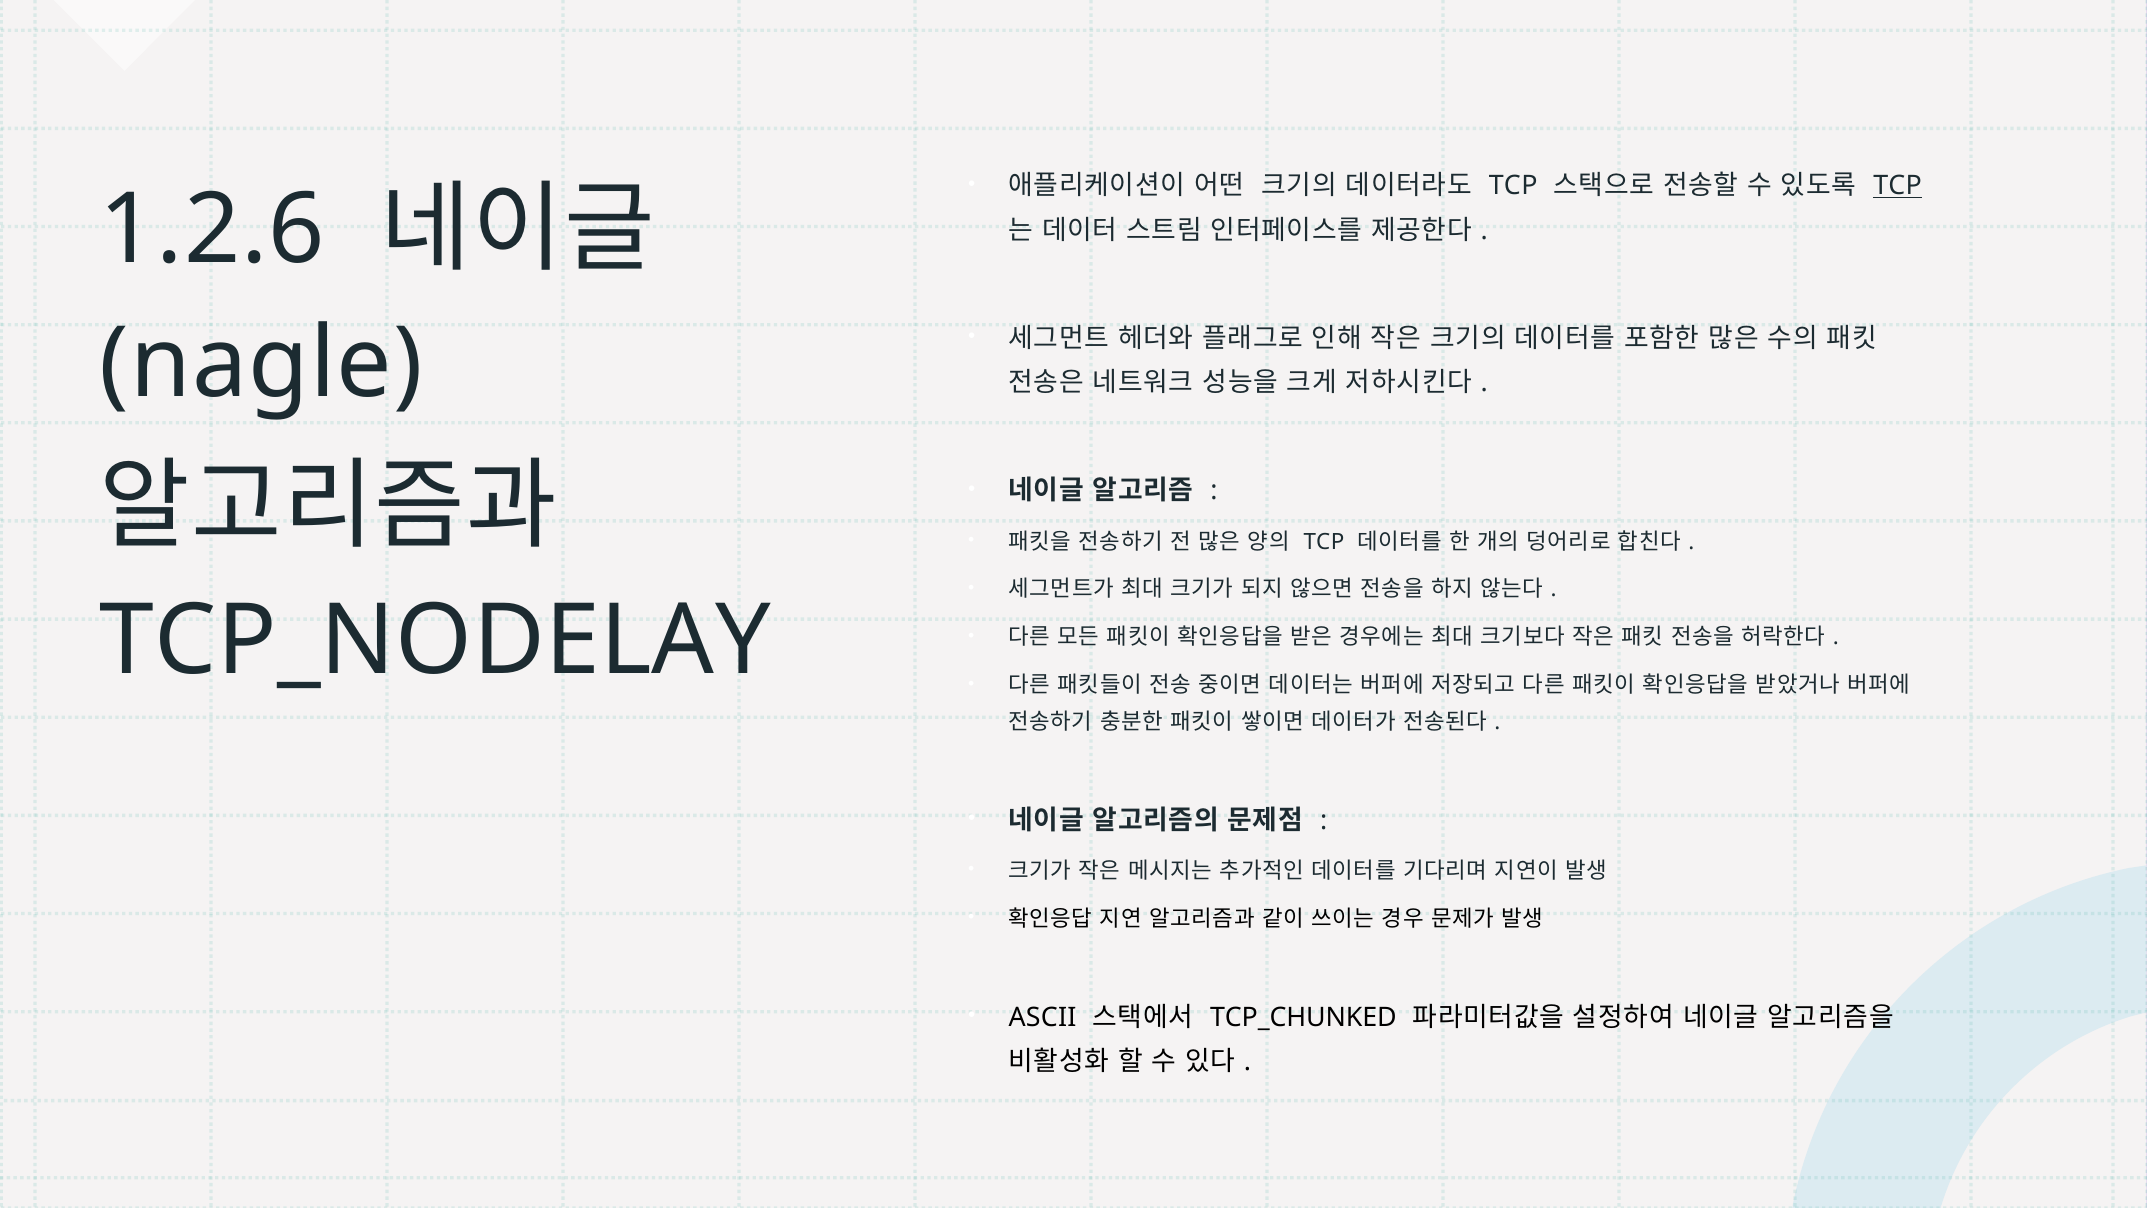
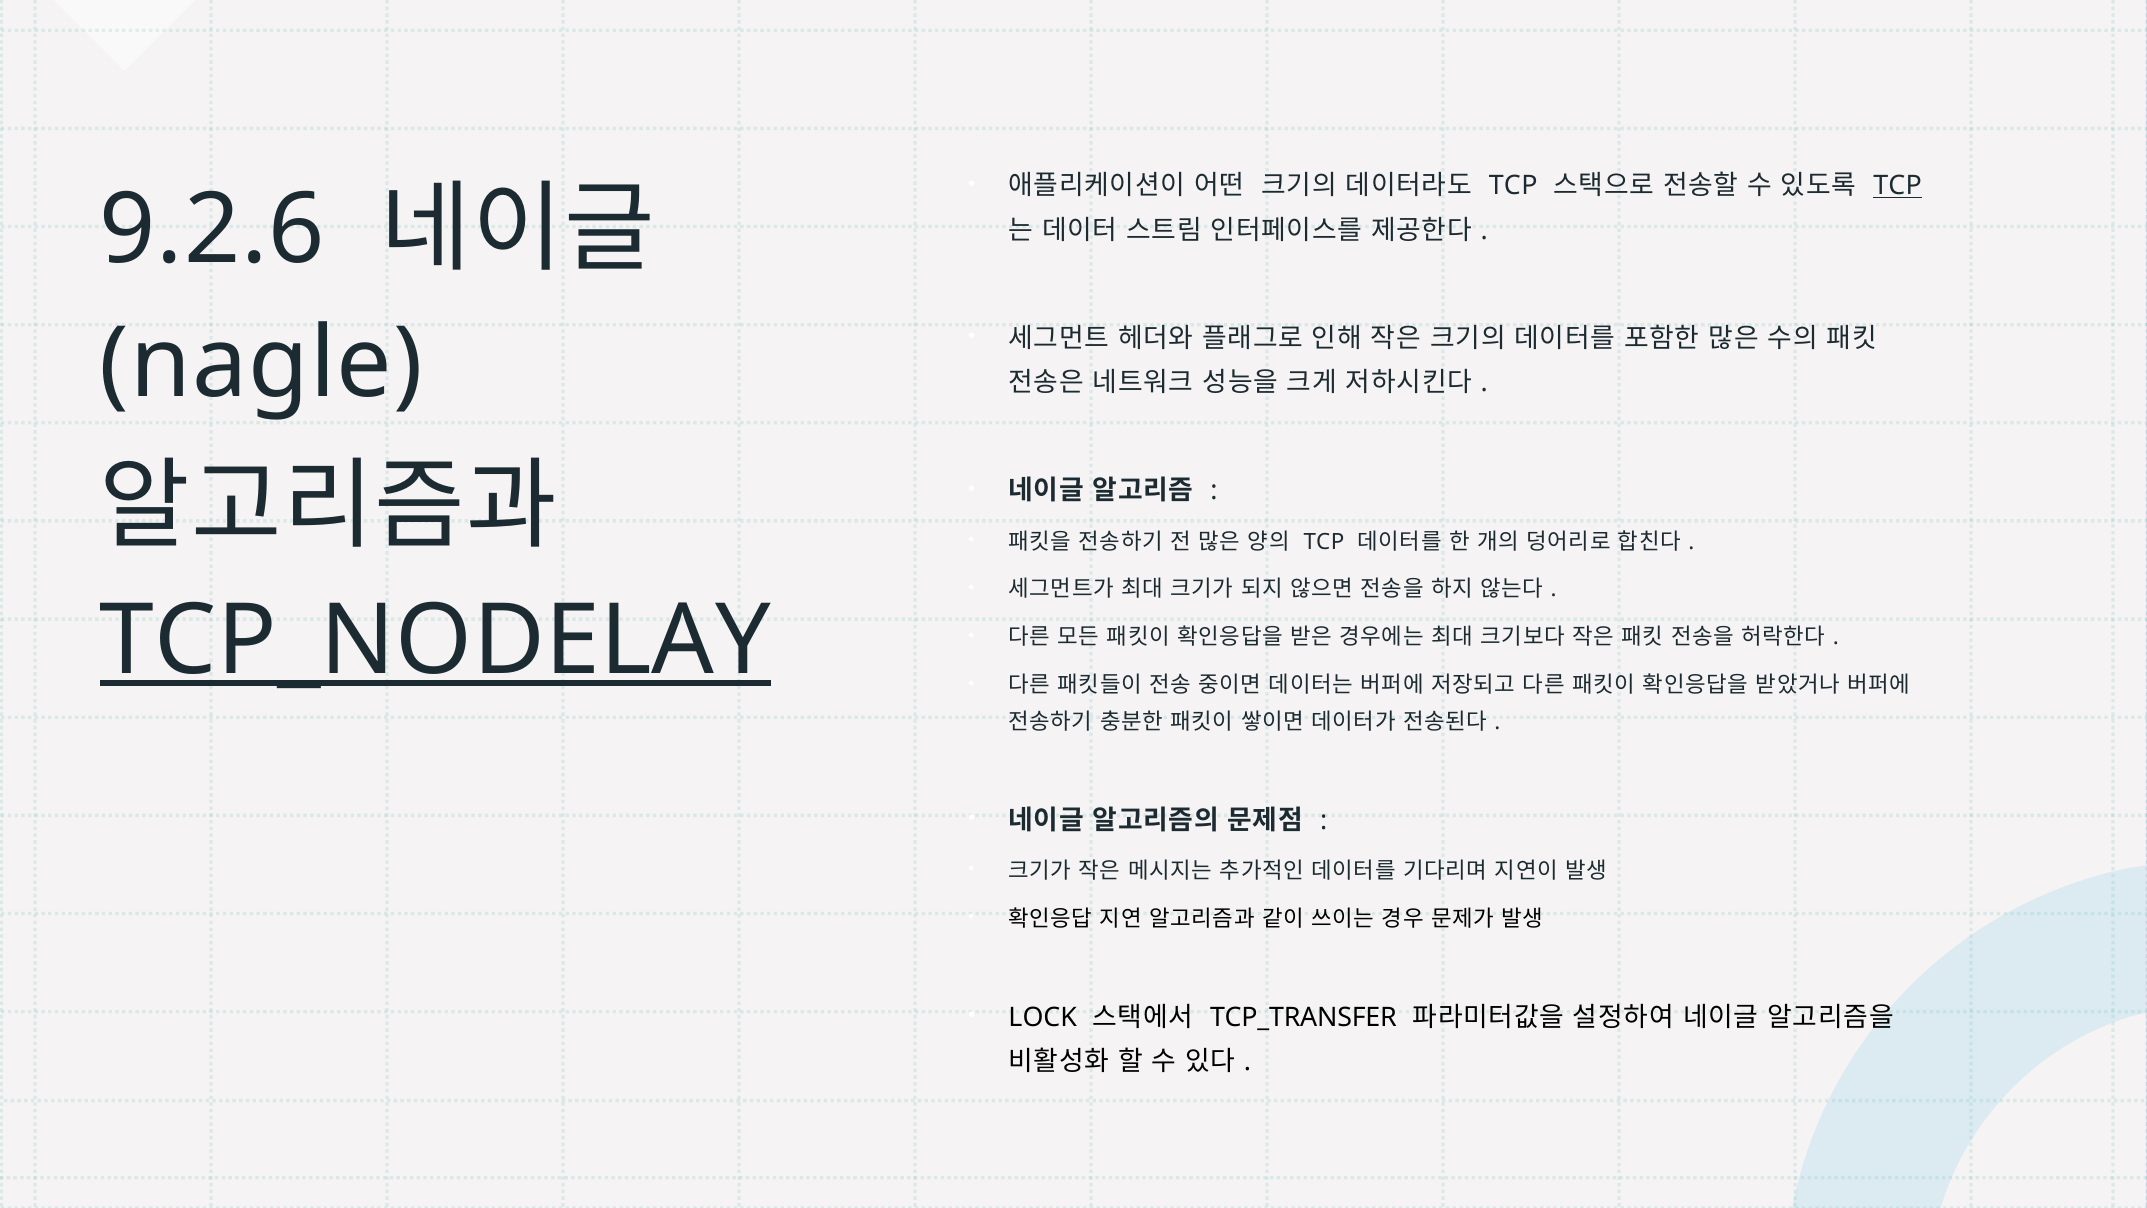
1.2.6: 1.2.6 -> 9.2.6 (212, 230)
TCP_NODELAY underline: none -> present (435, 641)
ASCII: ASCII -> LOCK (1043, 1017)
TCP_CHUNKED: TCP_CHUNKED -> TCP_TRANSFER (1303, 1017)
